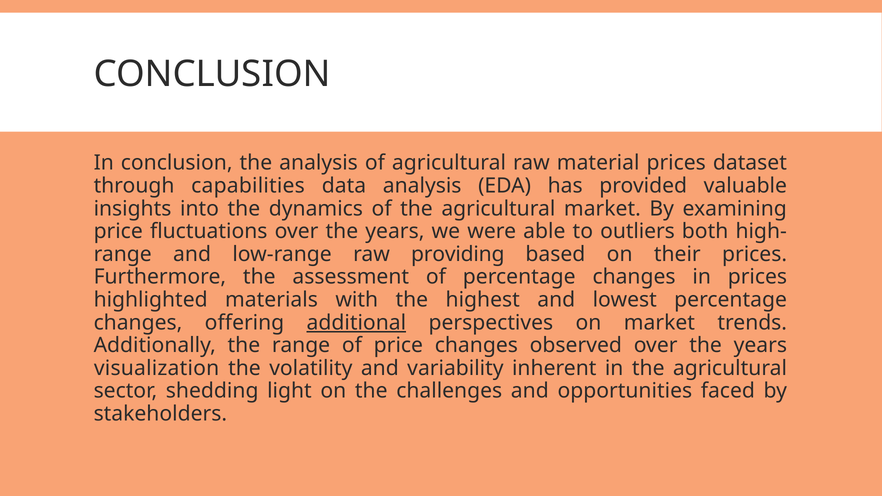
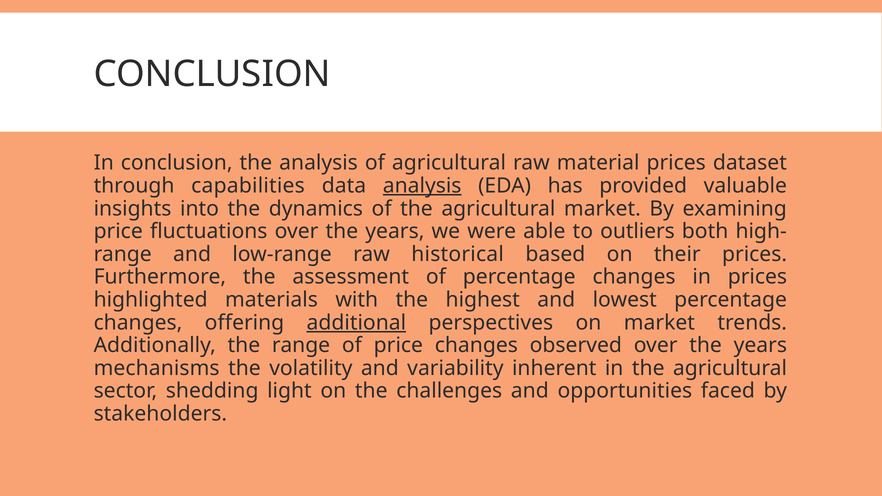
analysis underline: none -> present (422, 186)
providing: providing -> historical (458, 254)
visualization: visualization -> mechanisms (157, 368)
